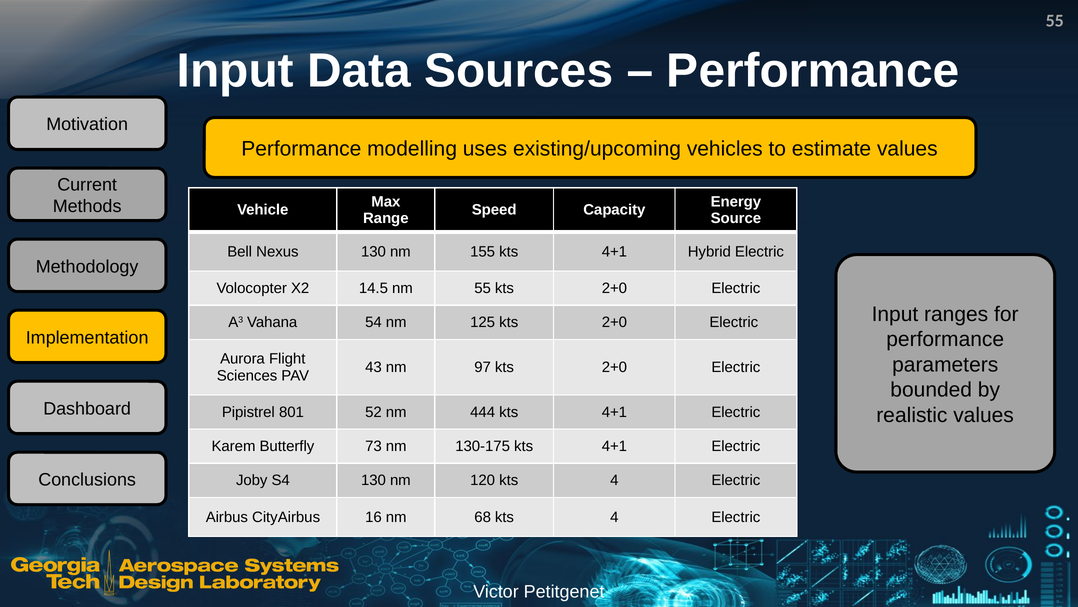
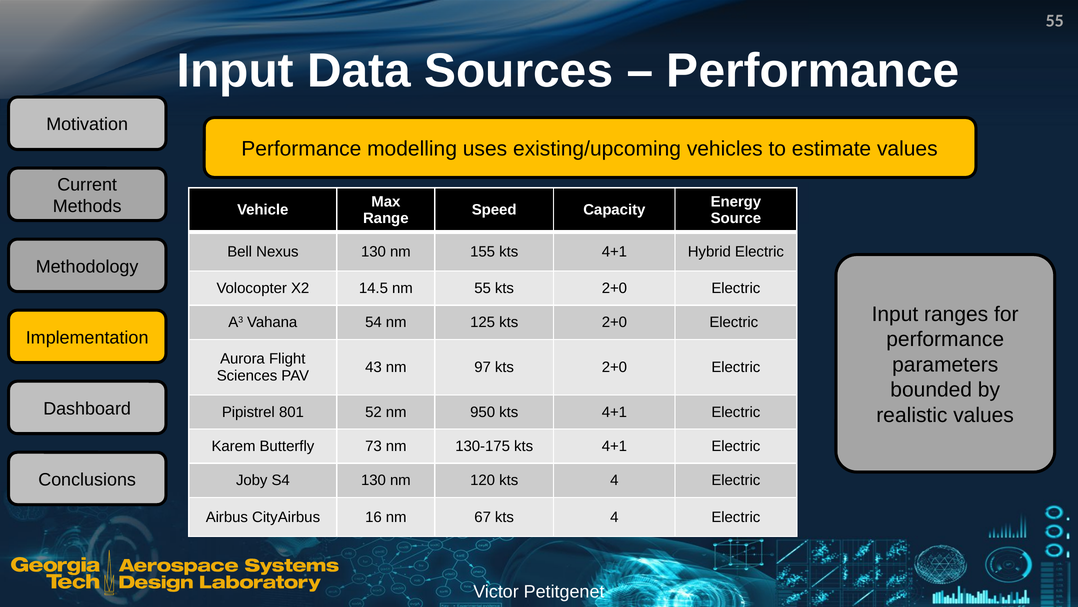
444: 444 -> 950 (483, 412)
68: 68 -> 67 (483, 517)
